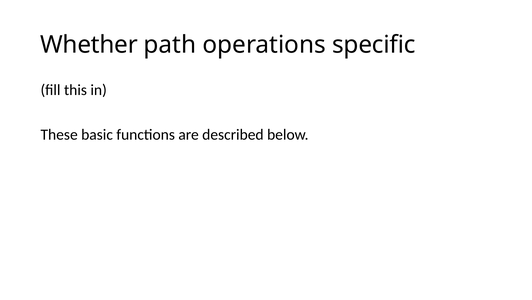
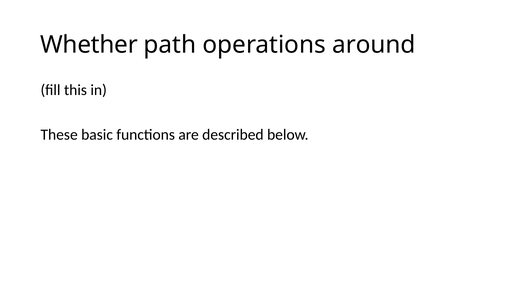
specific: specific -> around (374, 45)
